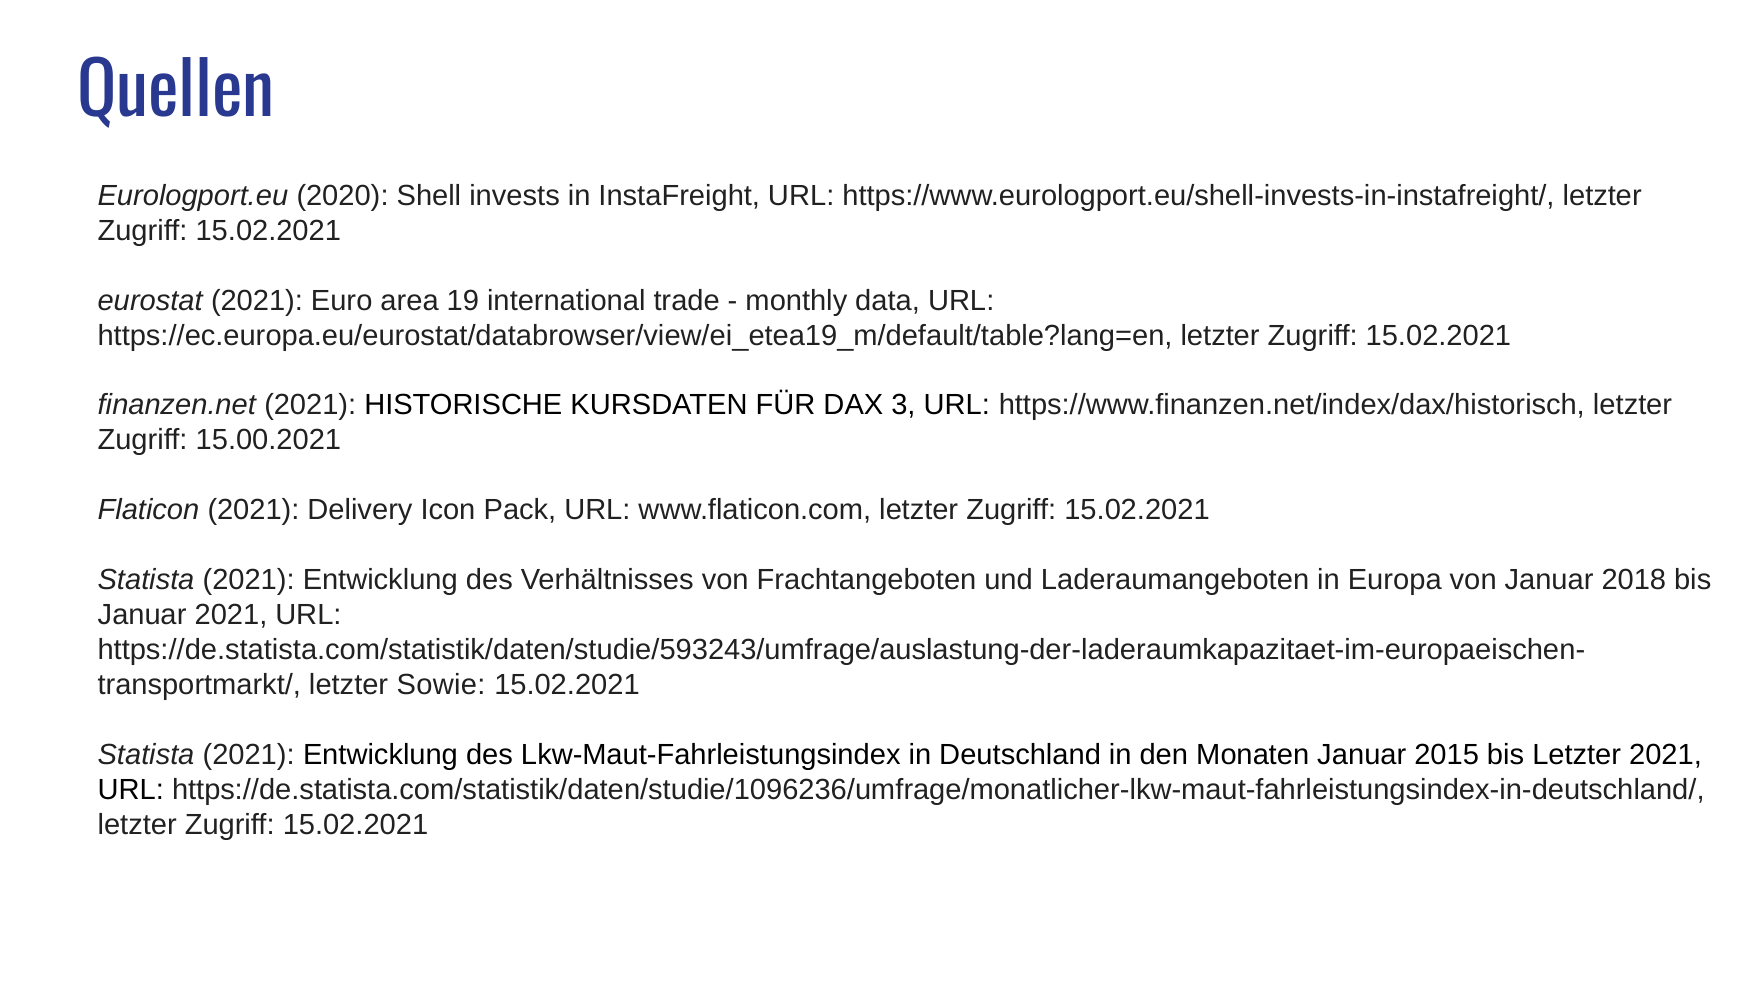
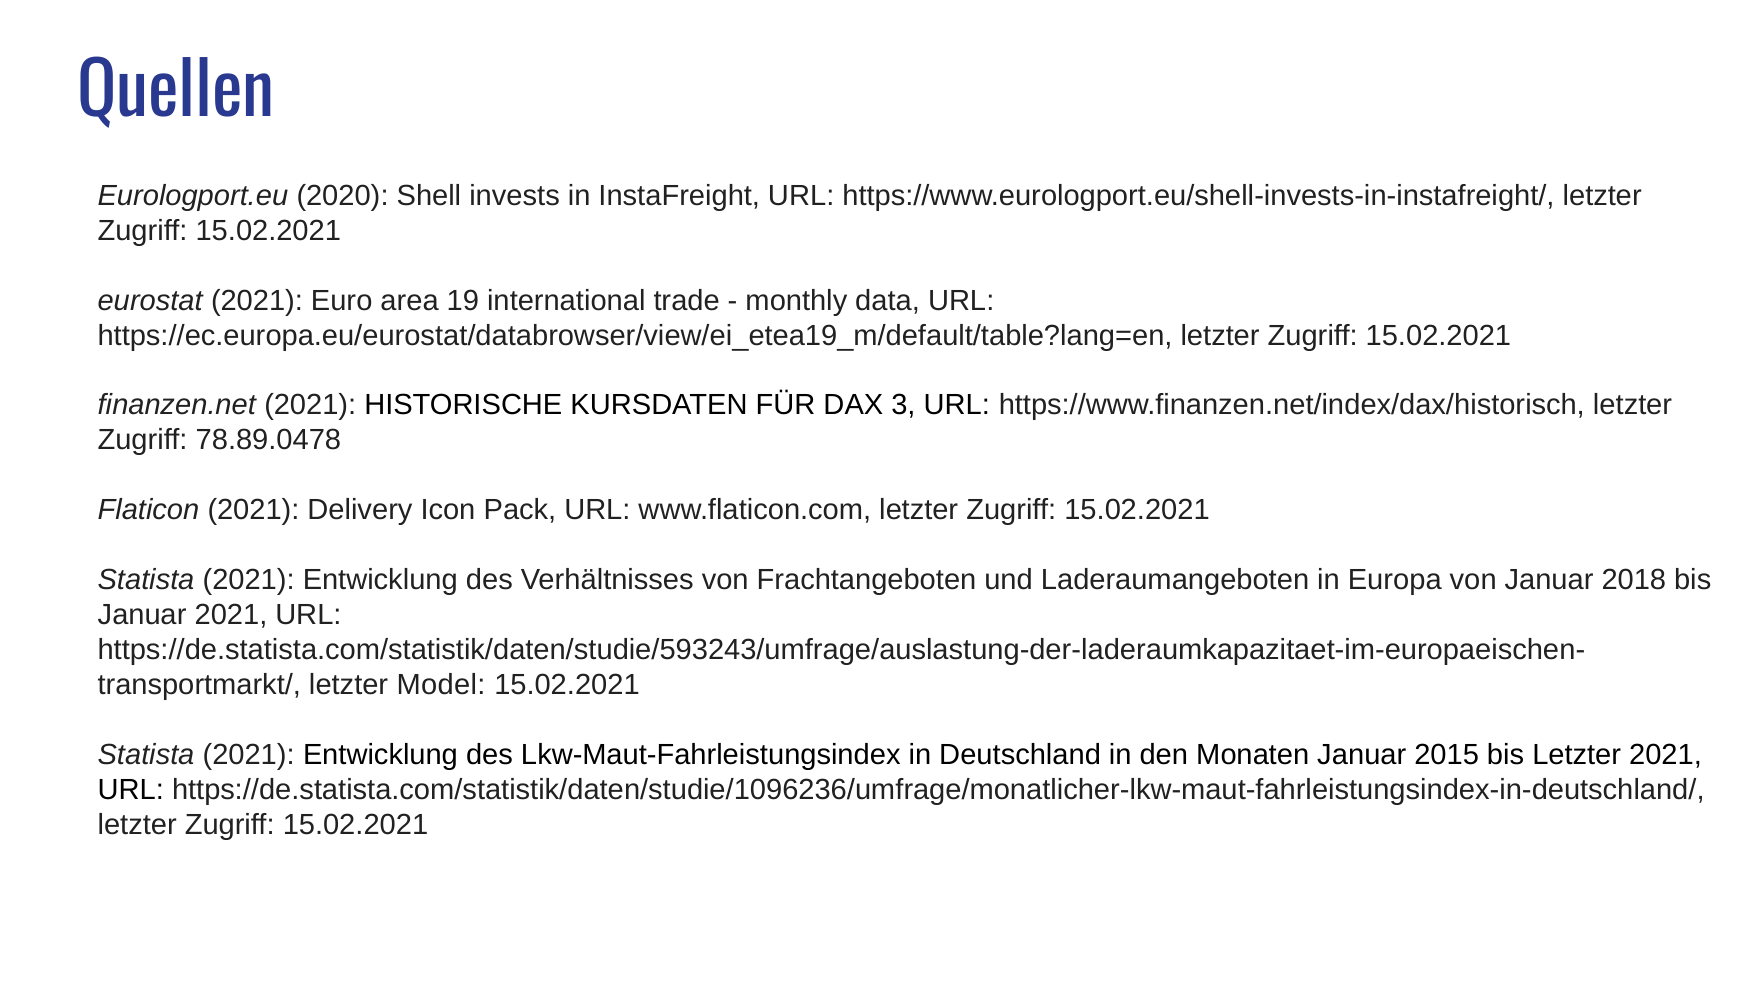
15.00.2021: 15.00.2021 -> 78.89.0478 (268, 440)
Sowie: Sowie -> Model (441, 685)
